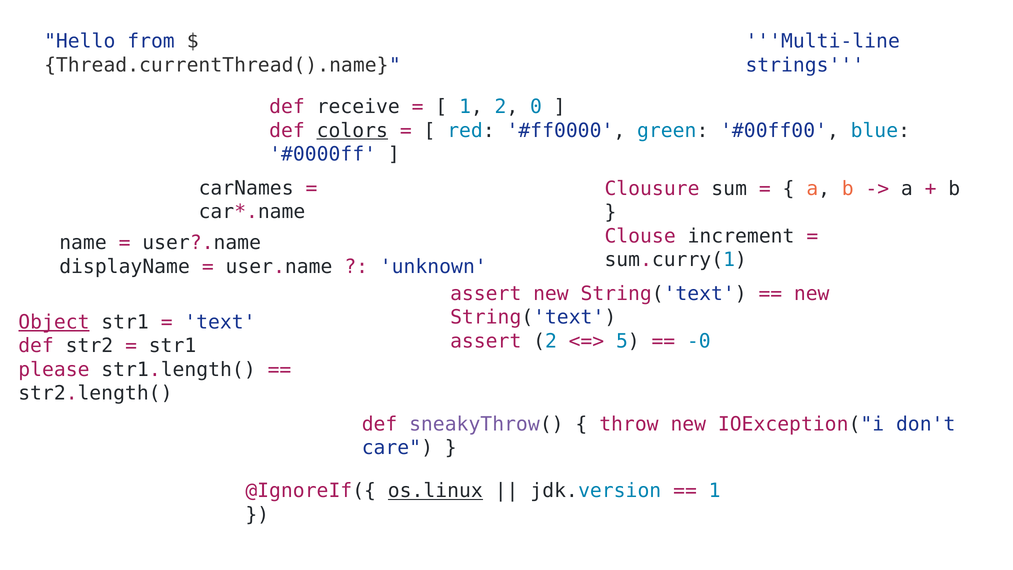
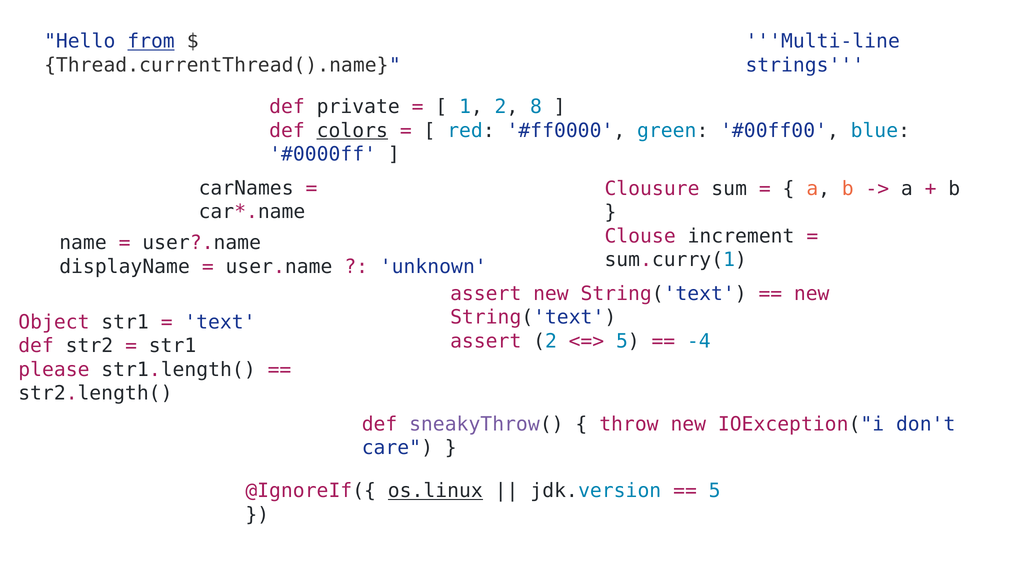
from underline: none -> present (151, 41)
receive: receive -> private (358, 107)
0: 0 -> 8 (536, 107)
Object underline: present -> none (54, 322)
-0: -0 -> -4 (699, 341)
1: 1 -> 5 (715, 491)
